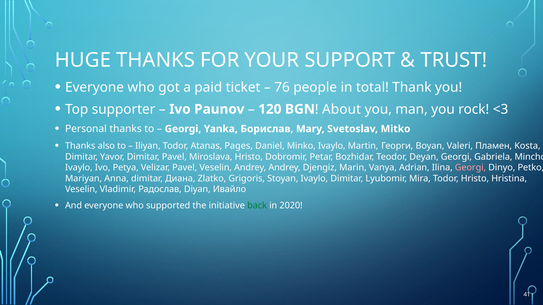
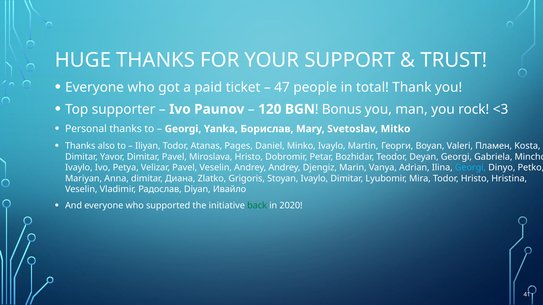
76: 76 -> 47 (282, 87)
About: About -> Bonus (342, 109)
Georgi colour: pink -> light blue (470, 168)
